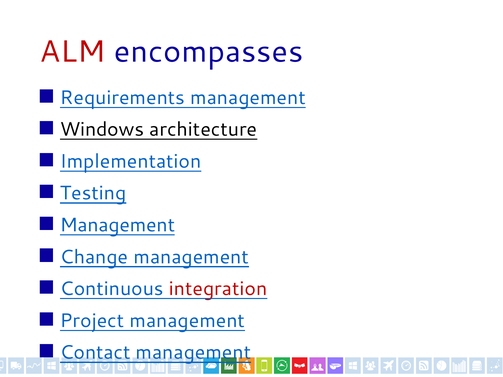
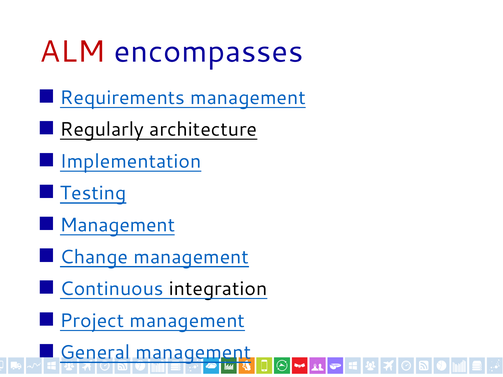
Windows: Windows -> Regularly (102, 130)
integration colour: red -> black (218, 289)
Contact: Contact -> General (95, 353)
